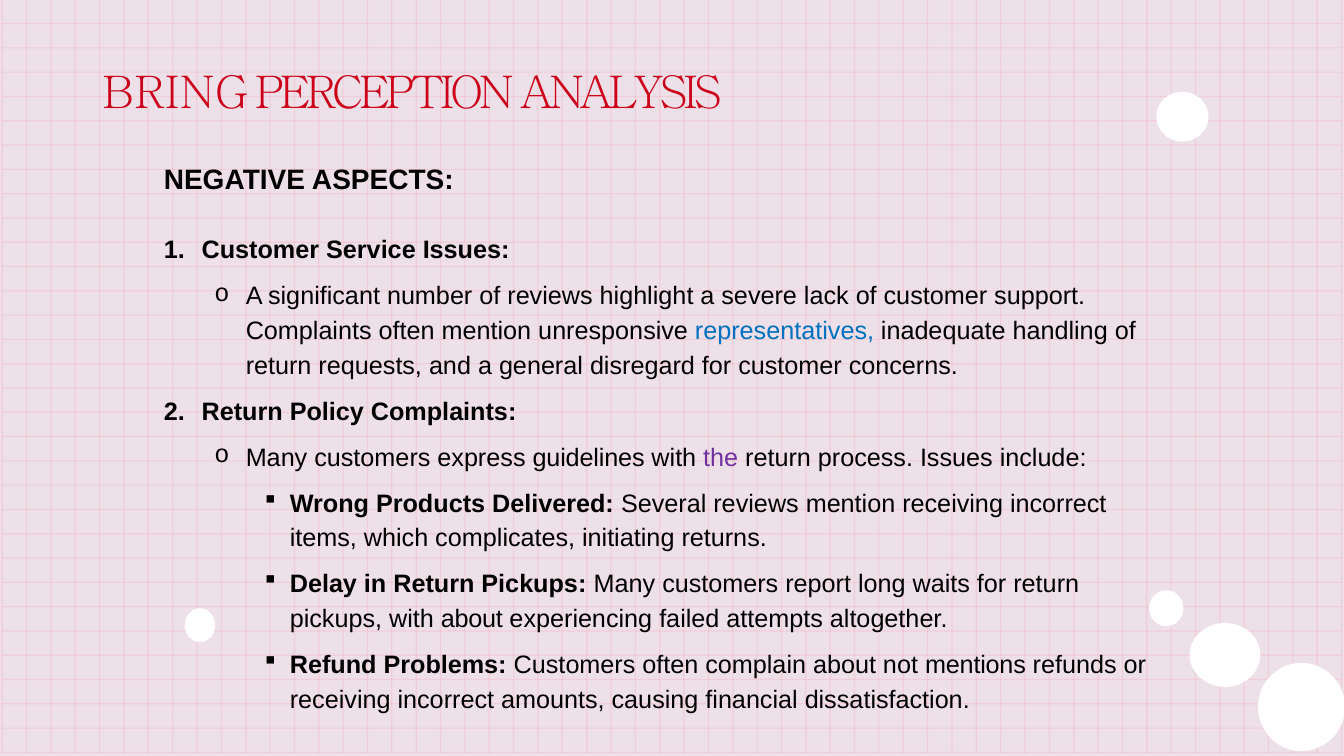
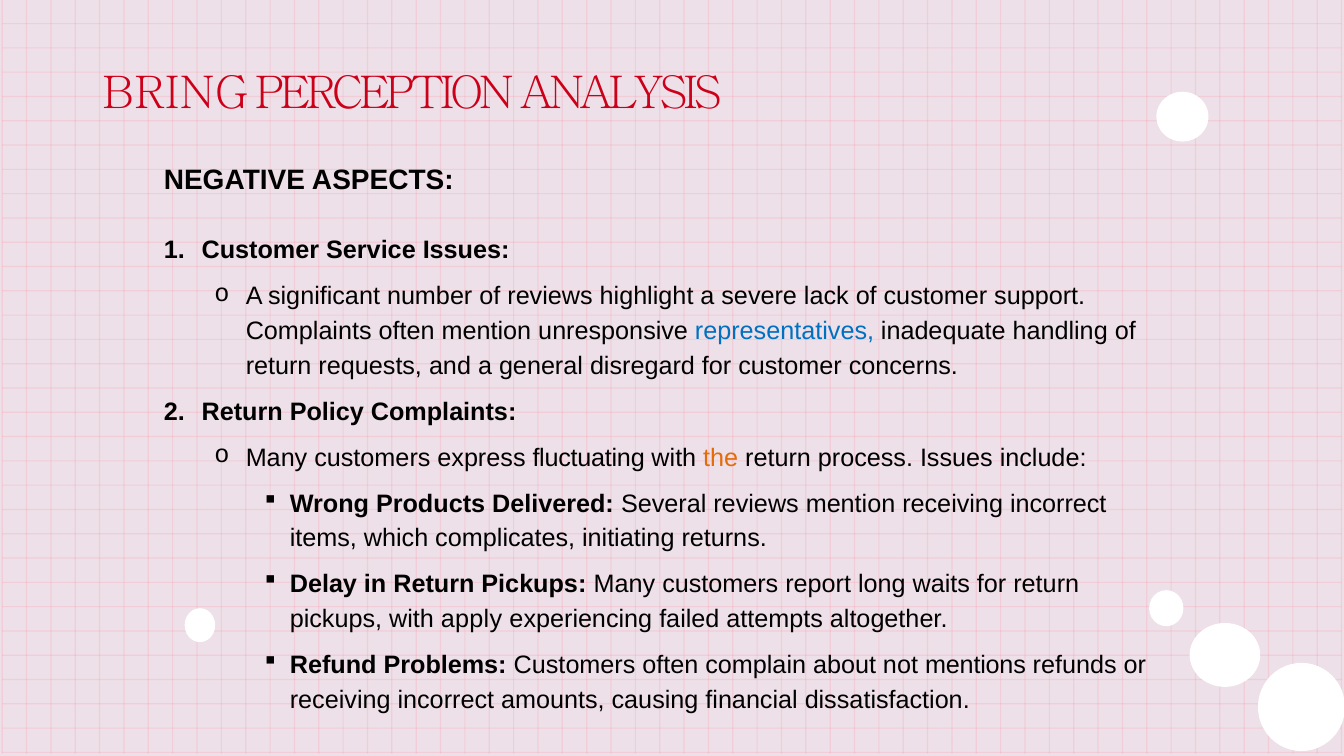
guidelines: guidelines -> fluctuating (589, 458)
the colour: purple -> orange (721, 458)
with about: about -> apply (472, 619)
